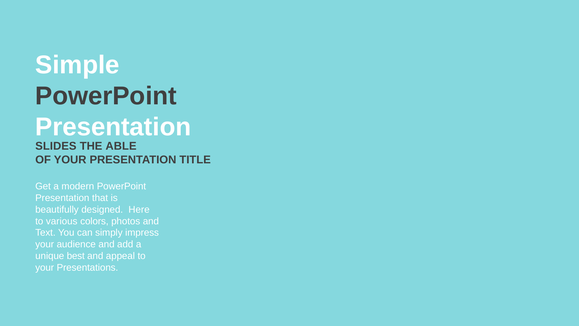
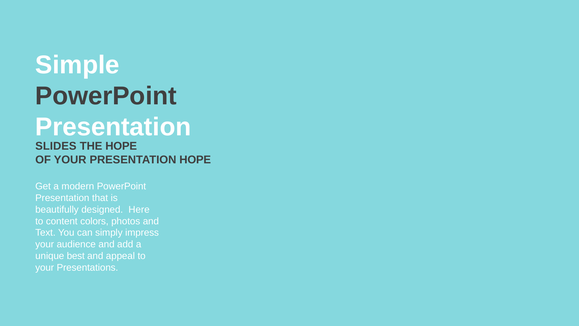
THE ABLE: ABLE -> HOPE (121, 146)
PRESENTATION TITLE: TITLE -> HOPE (195, 160)
various: various -> content (62, 221)
